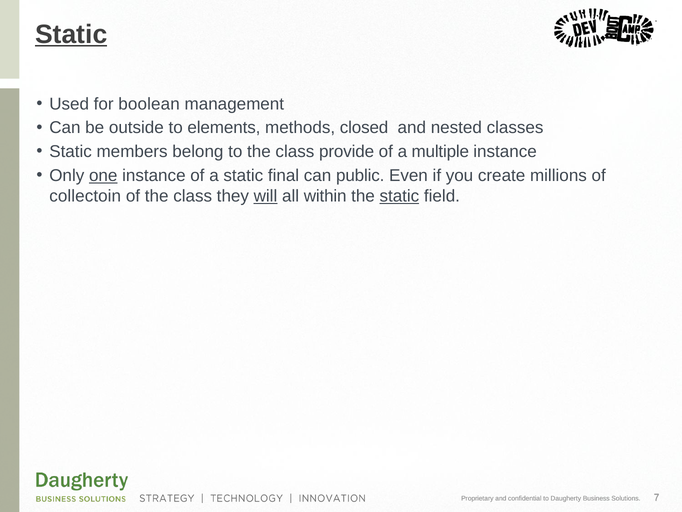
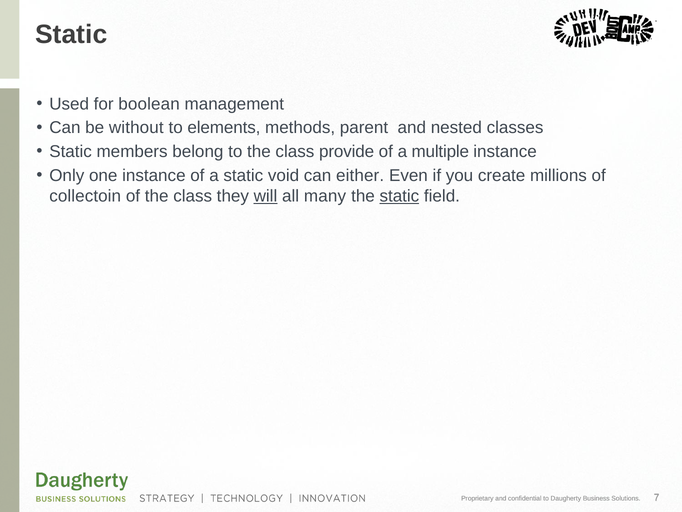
Static underline: present -> none (71, 34)
outside: outside -> without (136, 128)
closed: closed -> parent (364, 128)
one underline: present -> none (103, 175)
final: final -> void (284, 175)
public: public -> either (360, 175)
within: within -> many (325, 196)
